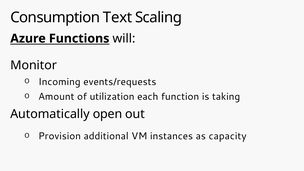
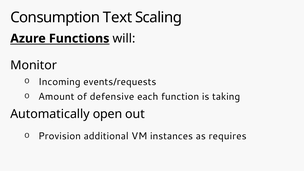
utilization: utilization -> defensive (112, 97)
capacity: capacity -> requires (228, 136)
